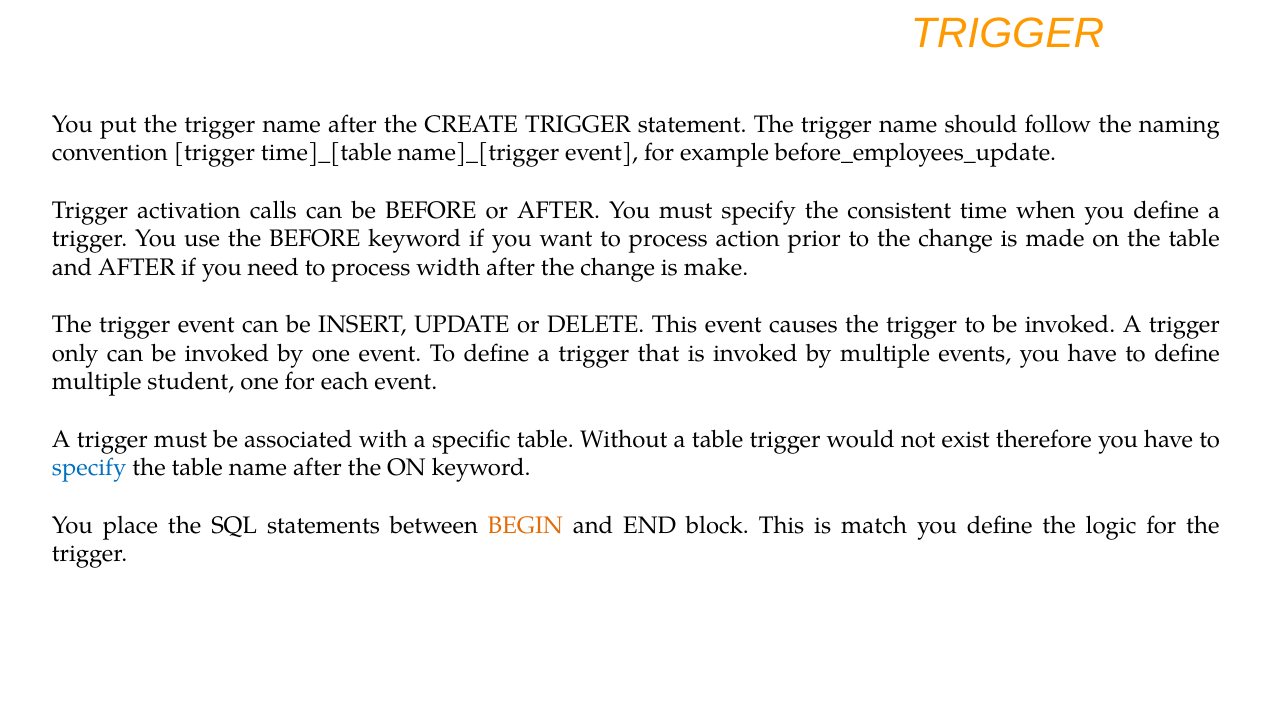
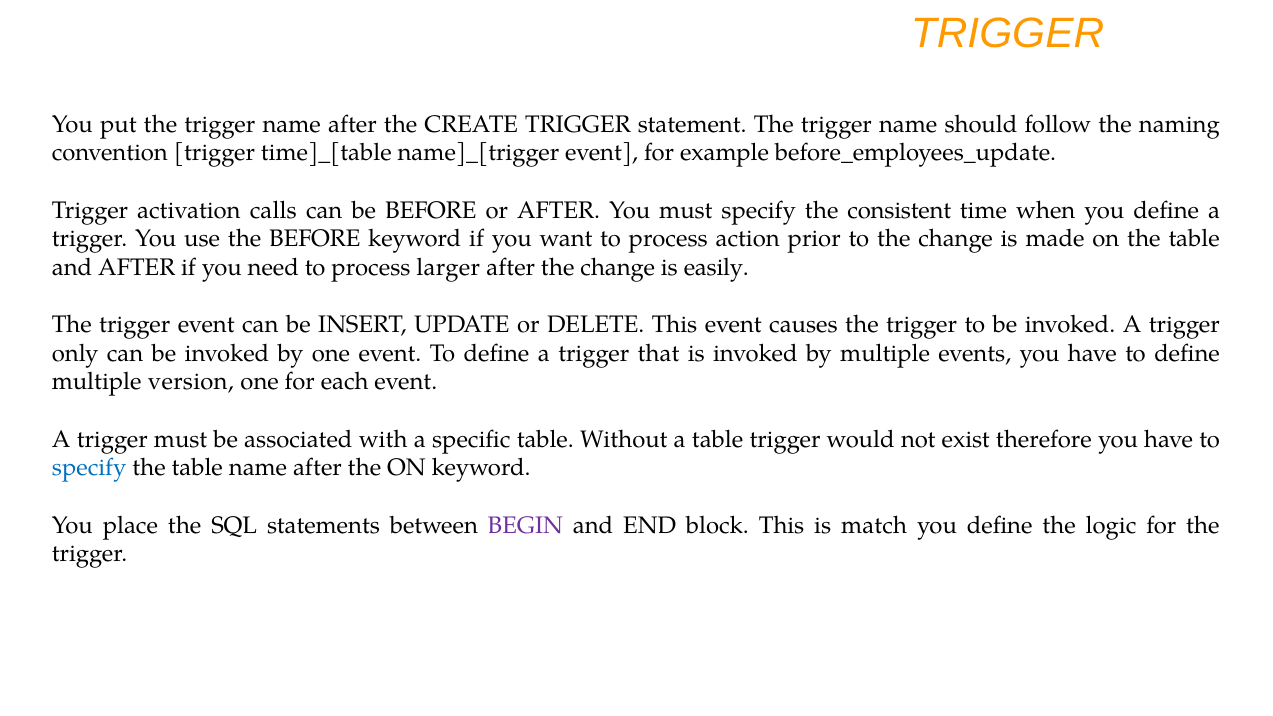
width: width -> larger (448, 268)
make: make -> easily (716, 268)
student: student -> version (191, 382)
BEGIN colour: orange -> purple (525, 525)
